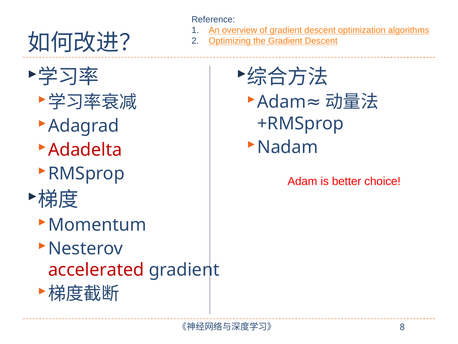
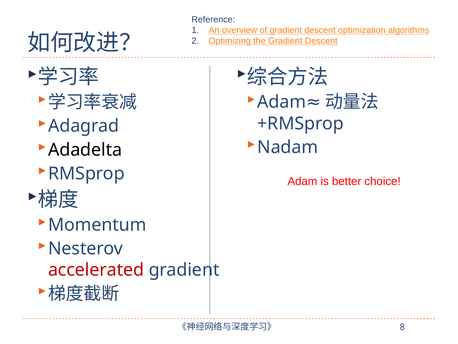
Adadelta colour: red -> black (85, 150)
